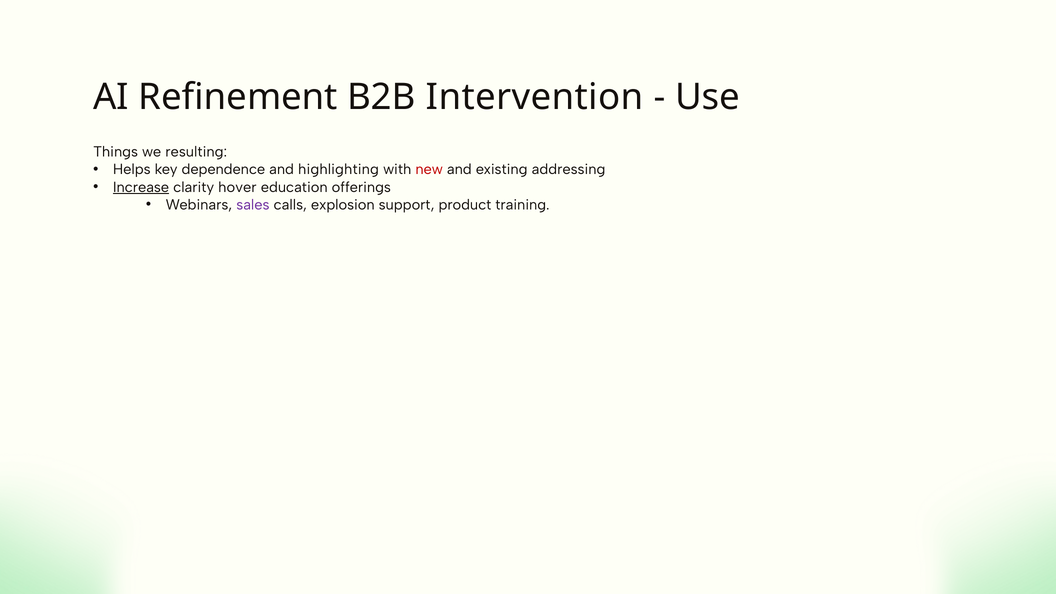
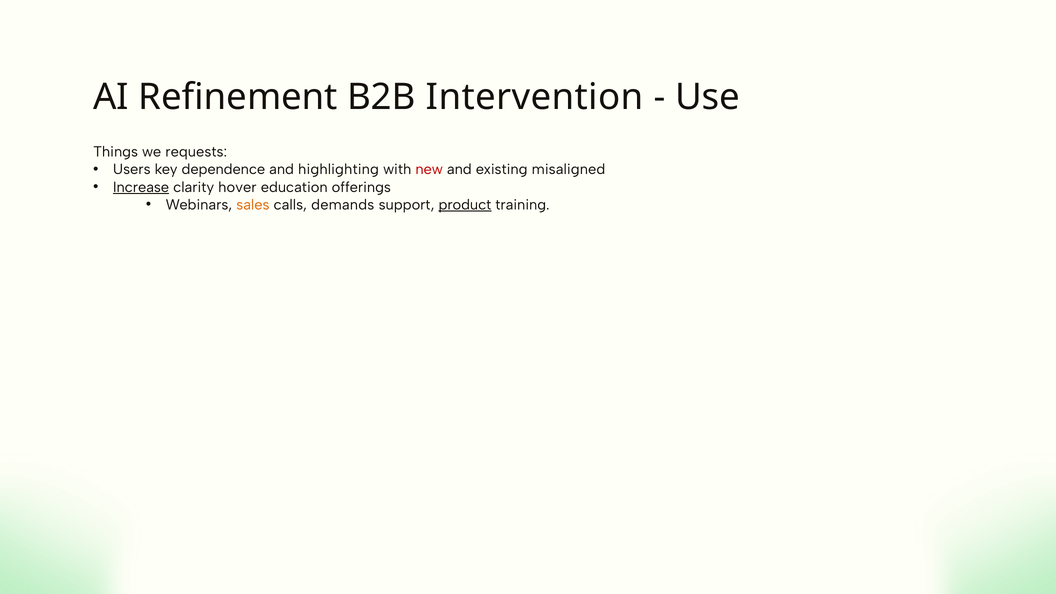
resulting: resulting -> requests (196, 152)
Helps: Helps -> Users (132, 170)
addressing: addressing -> misaligned (569, 170)
sales colour: purple -> orange (253, 205)
explosion: explosion -> demands (343, 205)
product underline: none -> present (465, 205)
